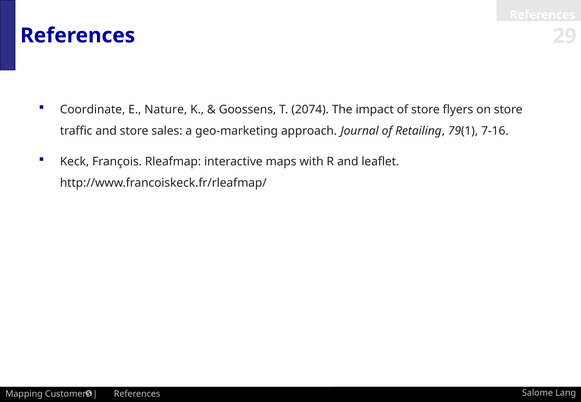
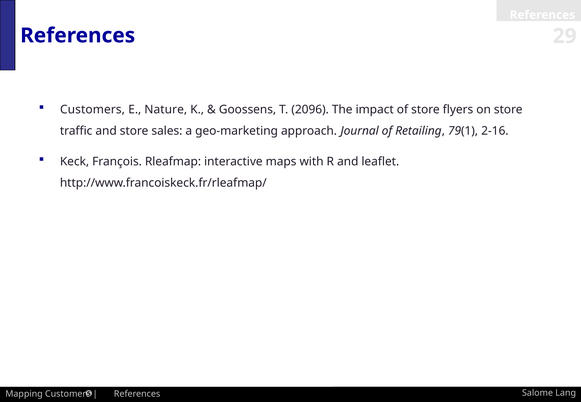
Coordinate: Coordinate -> Customers (92, 110)
2074: 2074 -> 2096 (310, 110)
7-16: 7-16 -> 2-16 (495, 131)
